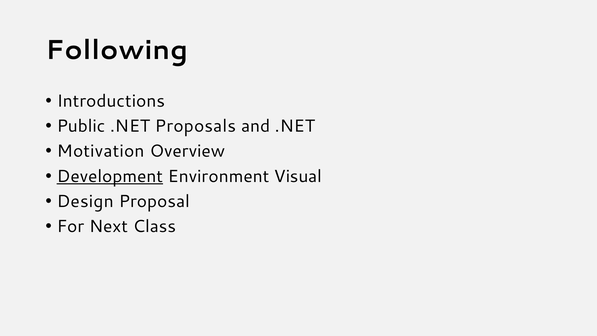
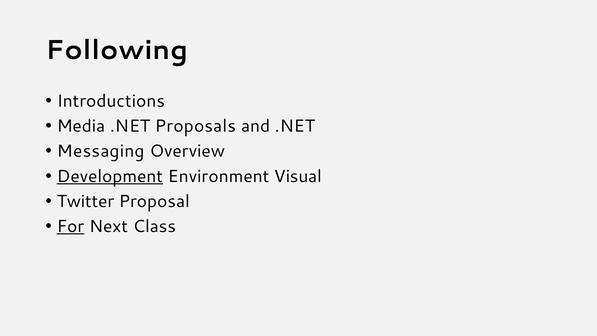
Public: Public -> Media (81, 126)
Motivation: Motivation -> Messaging (101, 151)
Design: Design -> Twitter (85, 201)
For underline: none -> present (71, 226)
